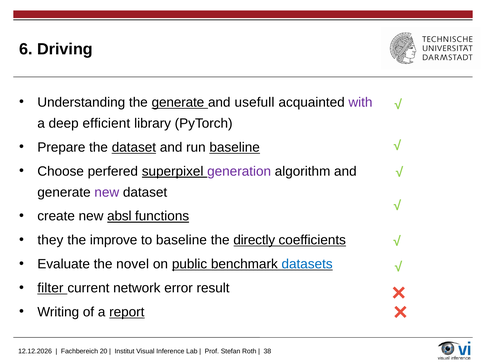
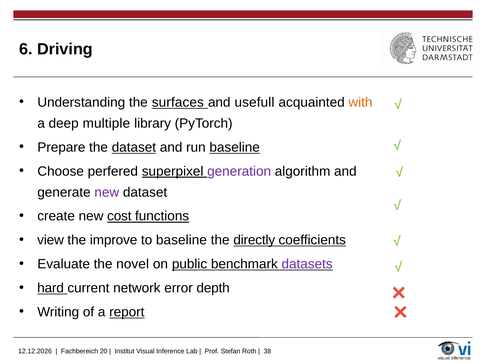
the generate: generate -> surfaces (178, 102)
with colour: purple -> orange (360, 102)
efficient: efficient -> multiple (106, 124)
absl: absl -> cost (119, 216)
they: they -> view (51, 240)
datasets colour: blue -> purple (307, 264)
filter: filter -> hard (51, 288)
result: result -> depth (213, 288)
